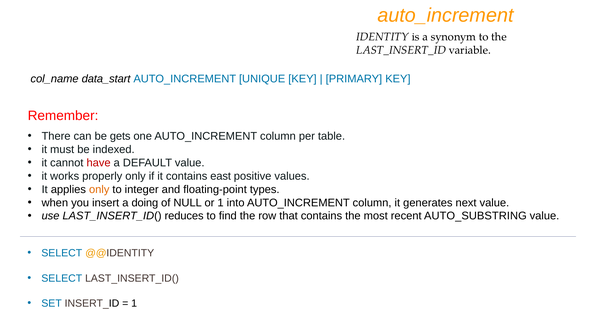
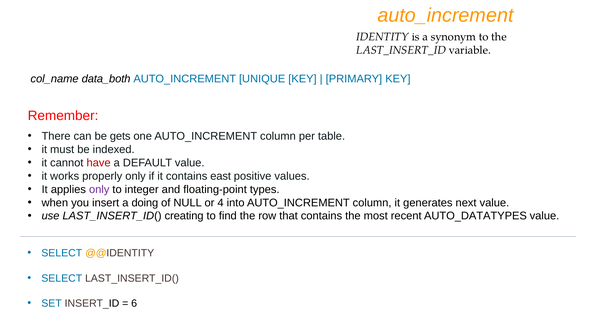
data_start: data_start -> data_both (106, 79)
only colour: orange -> purple (99, 189)
or 1: 1 -> 4 (221, 203)
reduces: reduces -> creating (184, 216)
AUTO_SUBSTRING: AUTO_SUBSTRING -> AUTO_DATATYPES (475, 216)
1: 1 -> 6 (134, 303)
